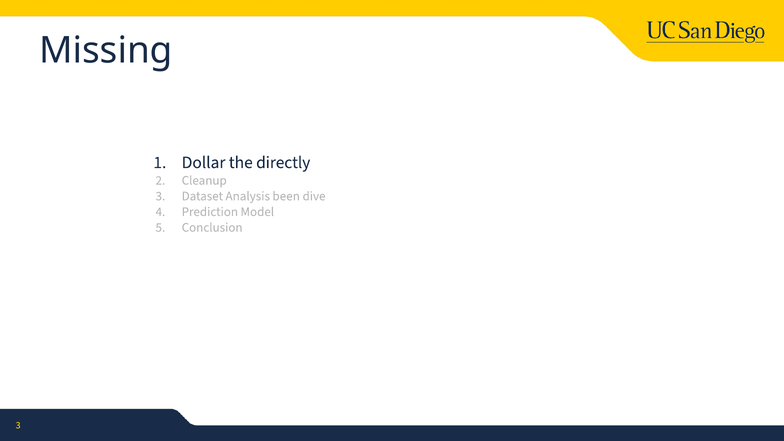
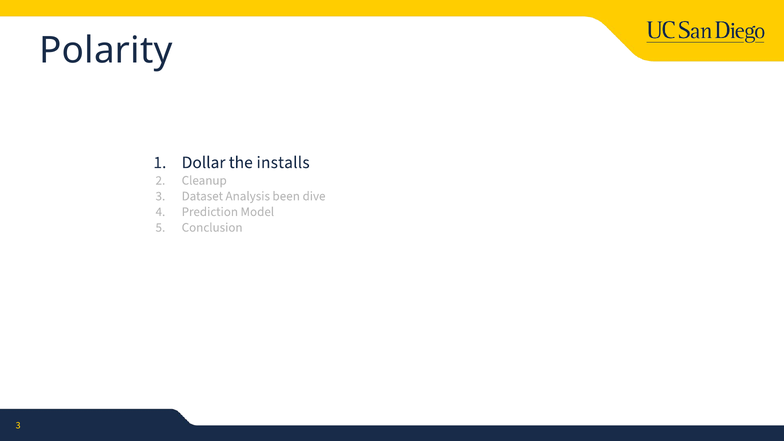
Missing: Missing -> Polarity (106, 51)
directly: directly -> installs (283, 162)
